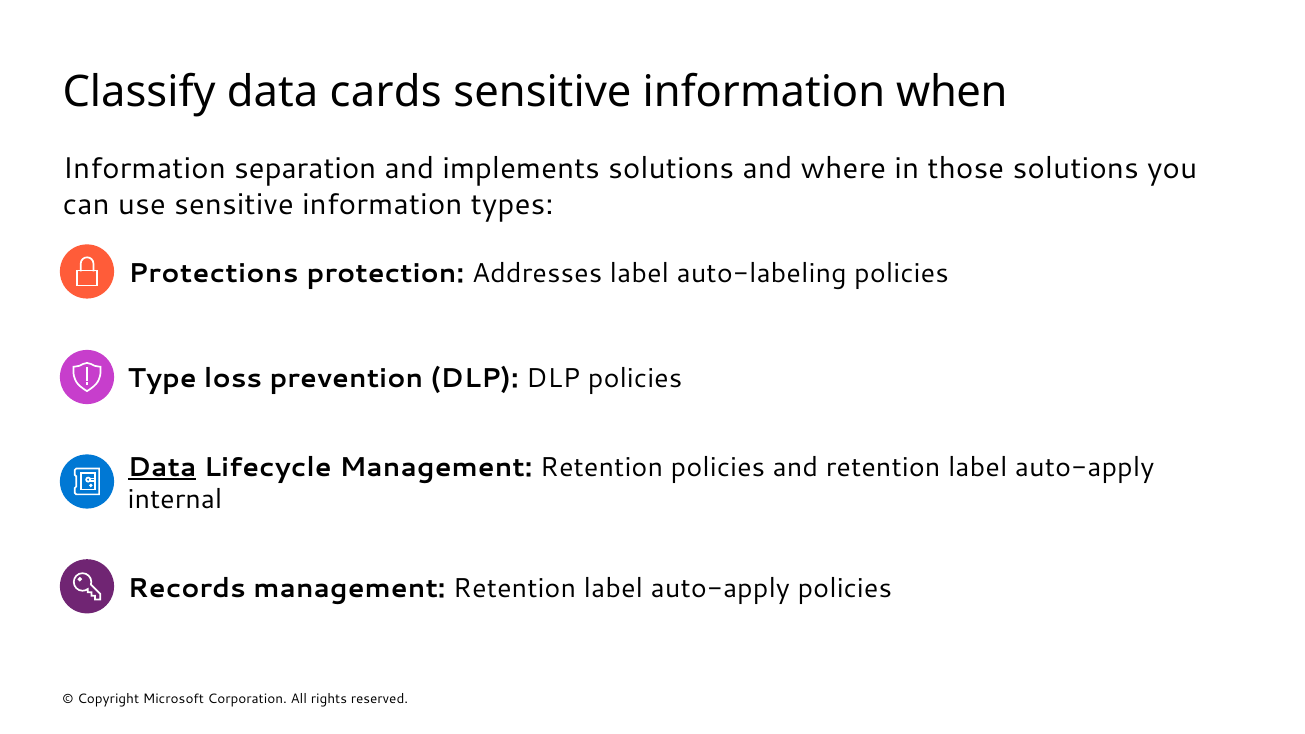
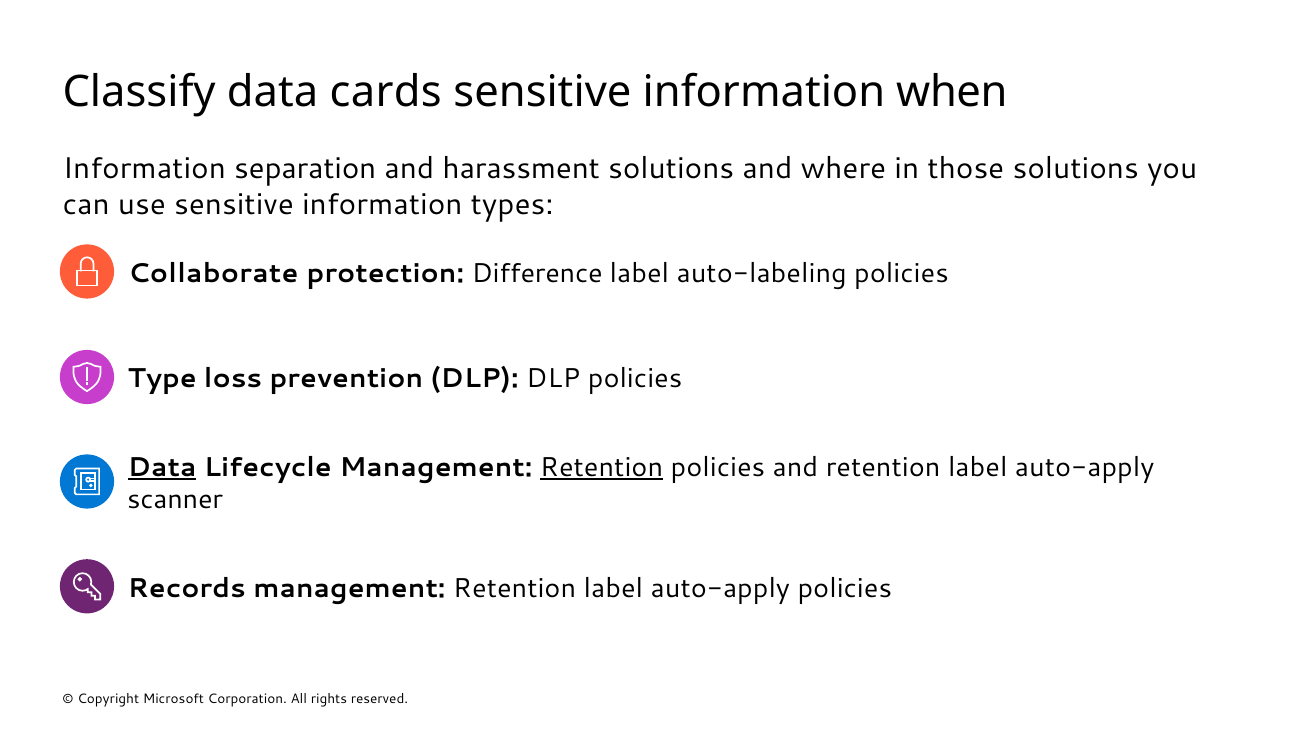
implements: implements -> harassment (521, 168)
Protections: Protections -> Collaborate (213, 274)
Addresses: Addresses -> Difference (537, 274)
Retention underline: none -> present (602, 467)
internal: internal -> scanner (175, 500)
